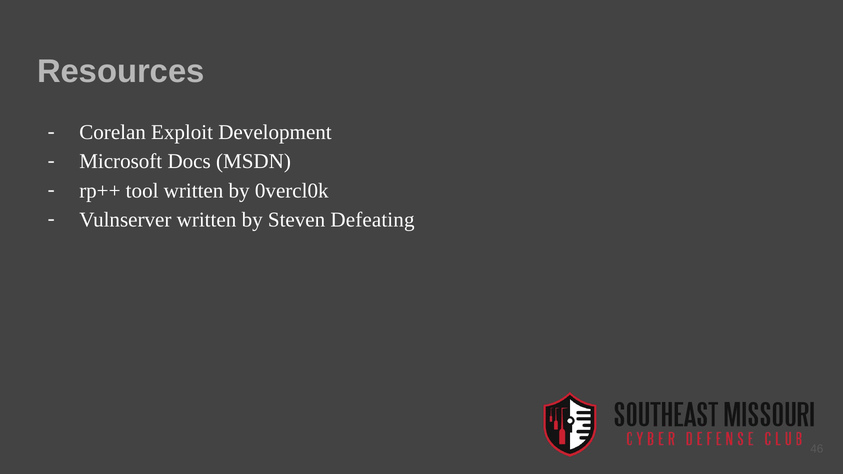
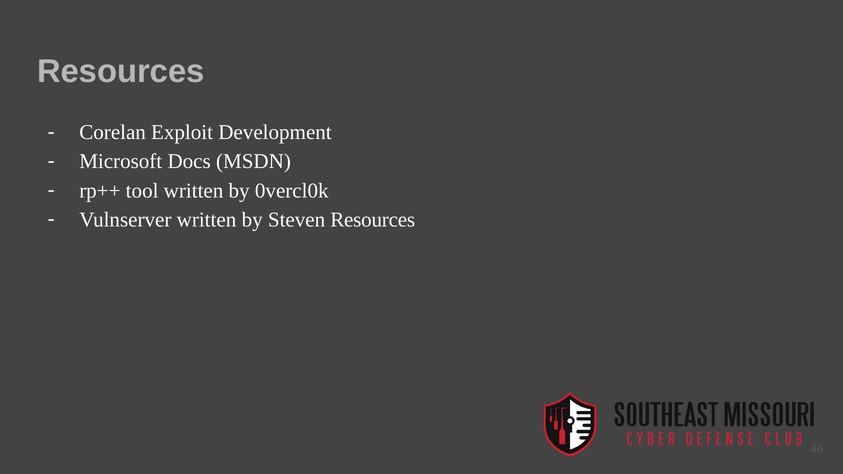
Steven Defeating: Defeating -> Resources (373, 220)
